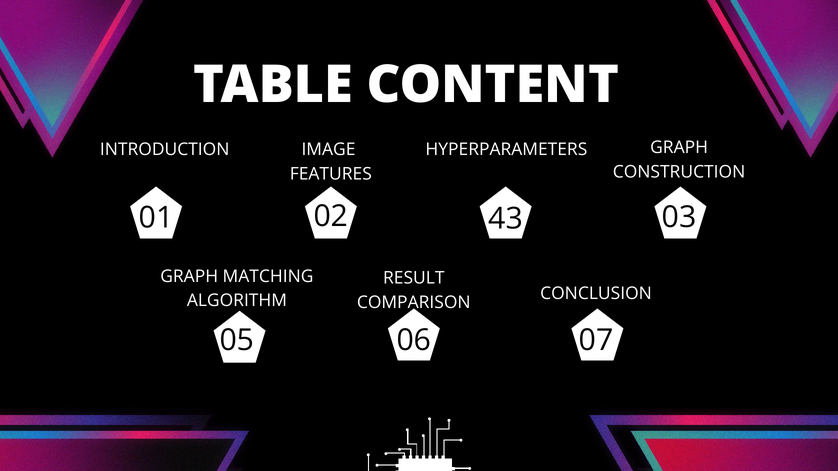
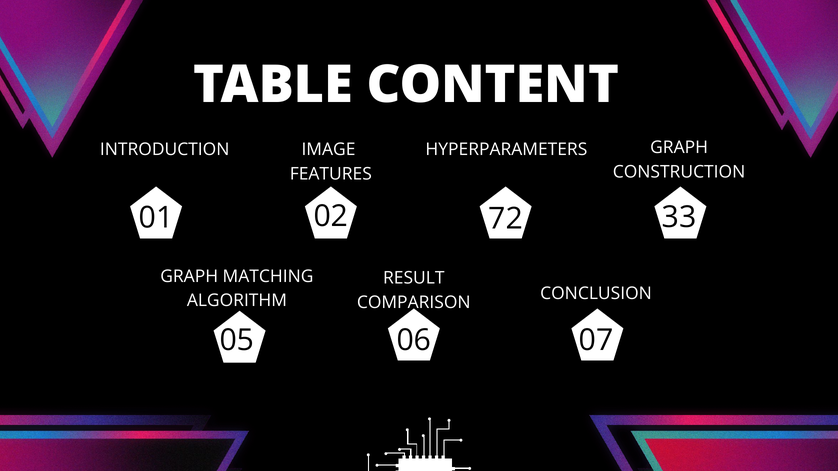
43: 43 -> 72 (506, 219)
03: 03 -> 33 (679, 217)
